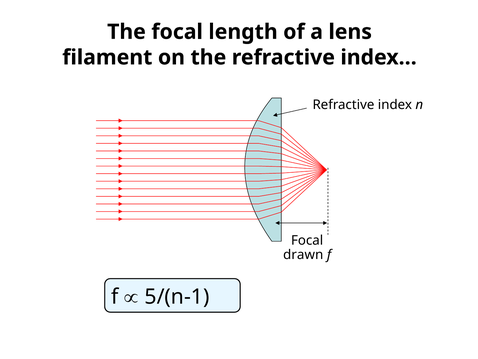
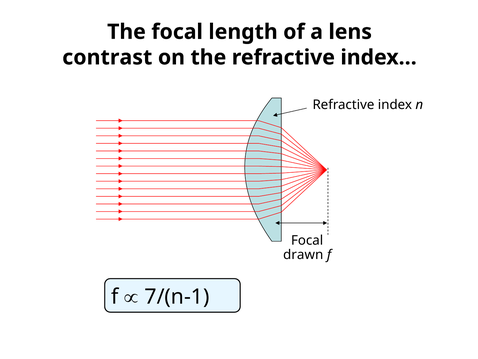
filament: filament -> contrast (107, 57)
5/(n-1: 5/(n-1 -> 7/(n-1 (177, 296)
